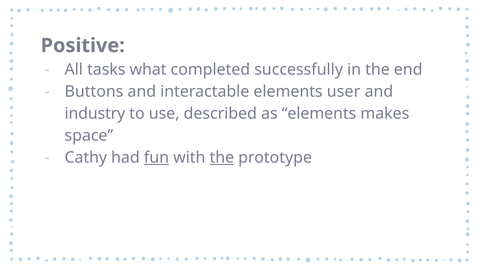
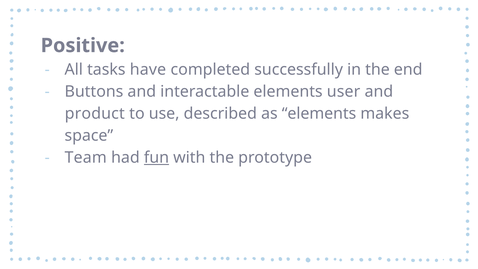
what: what -> have (148, 70)
industry: industry -> product (95, 114)
Cathy: Cathy -> Team (86, 158)
the underline: present -> none (222, 158)
